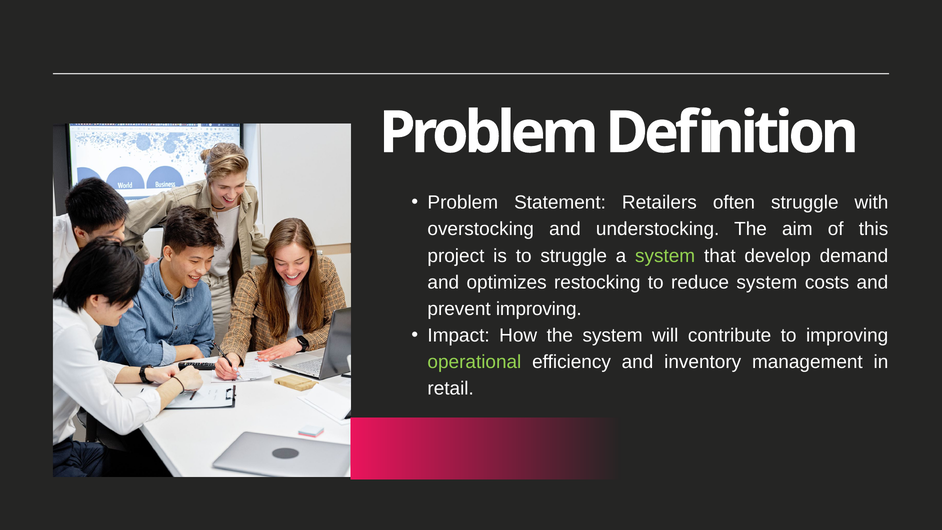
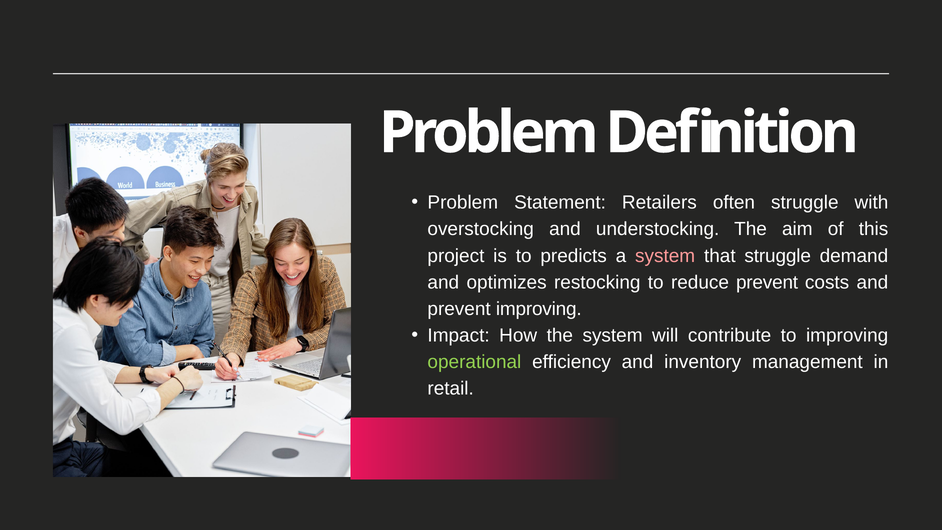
to struggle: struggle -> predicts (574, 256)
system colour: light green -> pink (665, 256)
that develop: develop -> struggle (778, 256)
reduce system: system -> prevent (767, 282)
